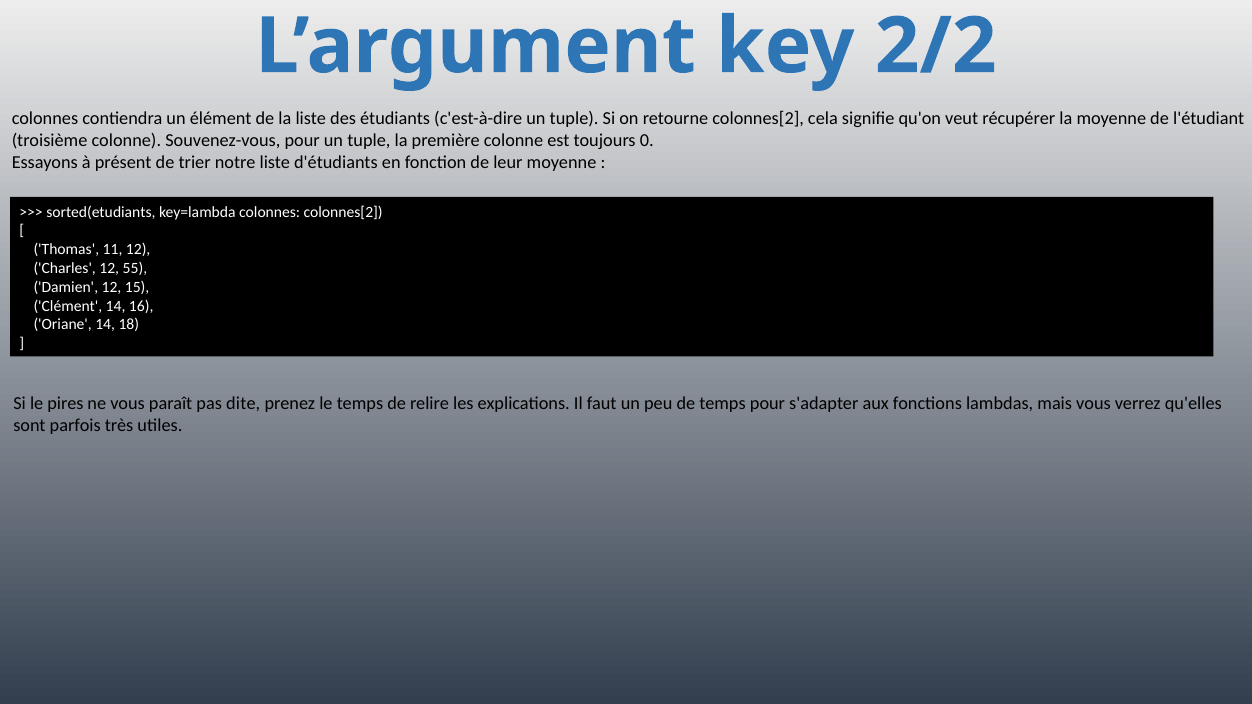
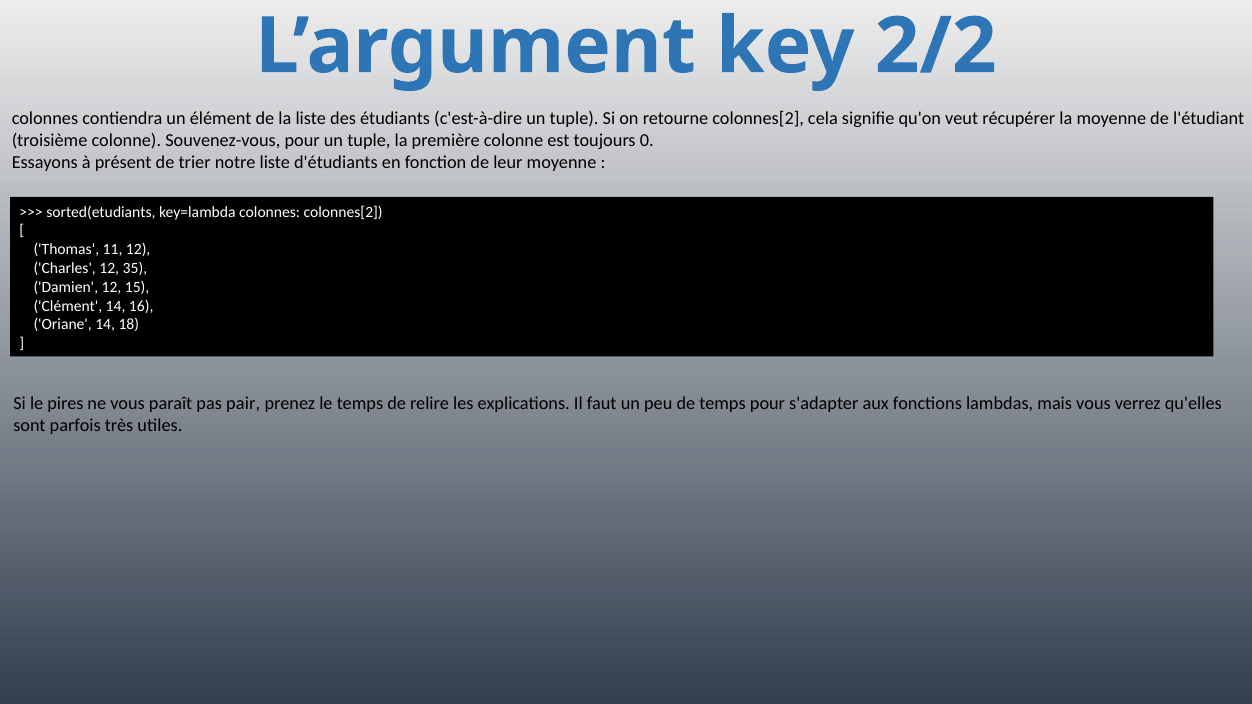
55: 55 -> 35 (135, 268)
dite: dite -> pair (243, 404)
